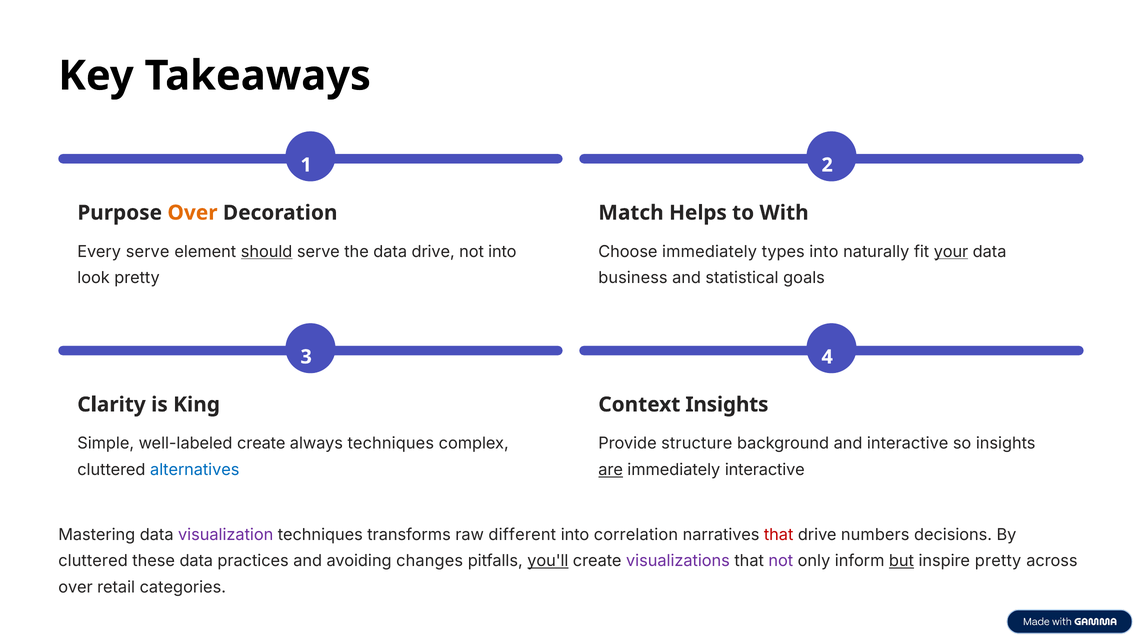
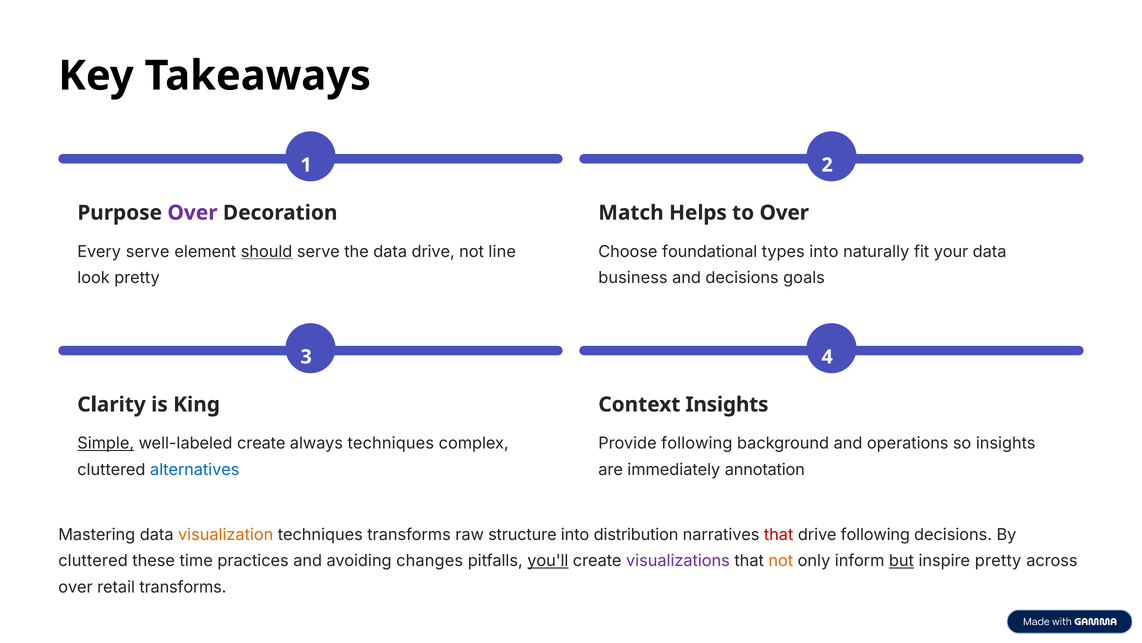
Over colour: orange -> purple (192, 213)
to With: With -> Over (784, 213)
not into: into -> line (502, 251)
Choose immediately: immediately -> foundational (710, 251)
your underline: present -> none (951, 251)
and statistical: statistical -> decisions (742, 278)
Simple underline: none -> present (106, 443)
Provide structure: structure -> following (697, 443)
and interactive: interactive -> operations (908, 443)
are underline: present -> none (611, 469)
immediately interactive: interactive -> annotation (765, 469)
visualization colour: purple -> orange (226, 534)
different: different -> structure (522, 534)
correlation: correlation -> distribution (636, 534)
drive numbers: numbers -> following (875, 534)
these data: data -> time (196, 560)
not colour: purple -> orange (781, 560)
retail categories: categories -> transforms (183, 587)
